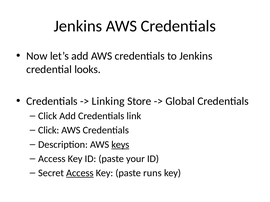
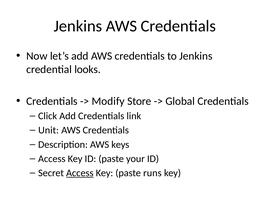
Linking: Linking -> Modify (108, 101)
Click: Click -> Unit (49, 131)
keys underline: present -> none (120, 145)
